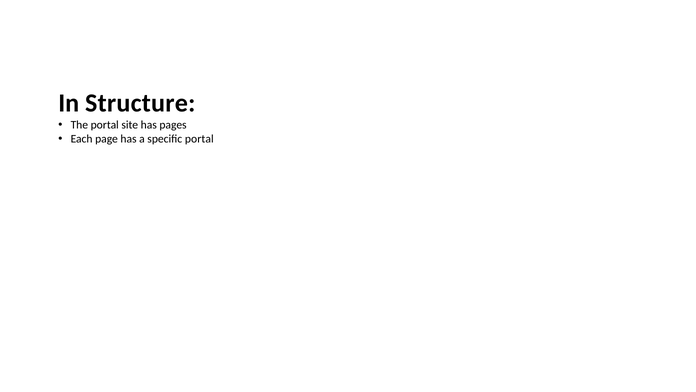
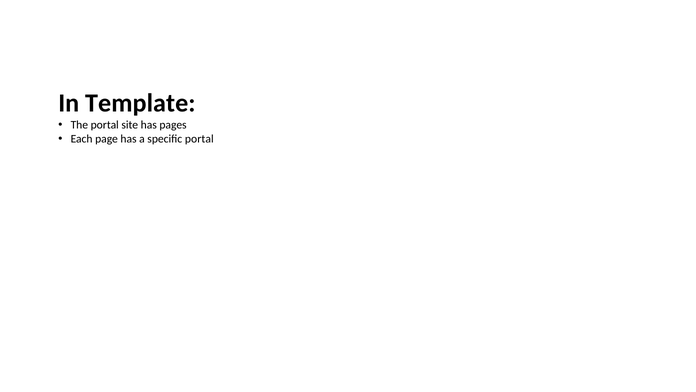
Structure: Structure -> Template (140, 103)
